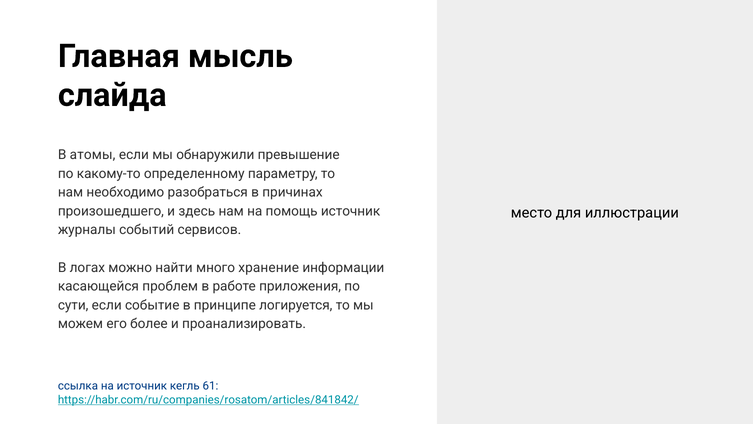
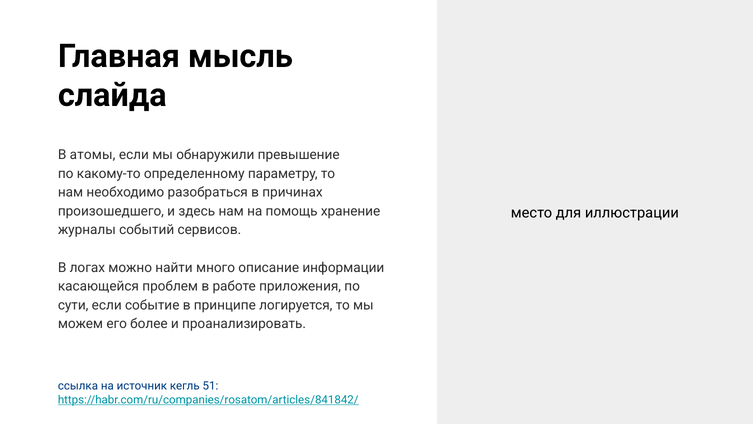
помощь источник: источник -> хранение (351, 211)
хранение: хранение -> описание (269, 267)
61: 61 -> 51 (210, 386)
